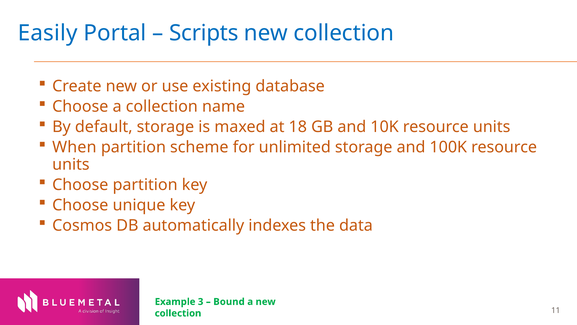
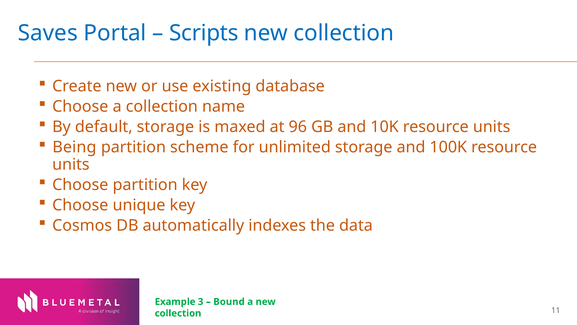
Easily: Easily -> Saves (48, 33)
18: 18 -> 96 (298, 127)
When: When -> Being (74, 147)
